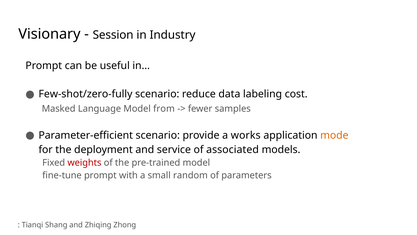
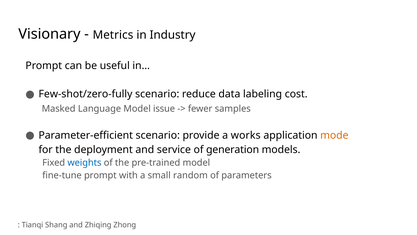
Session: Session -> Metrics (113, 35)
from: from -> issue (164, 109)
associated: associated -> generation (233, 149)
weights colour: red -> blue (84, 163)
